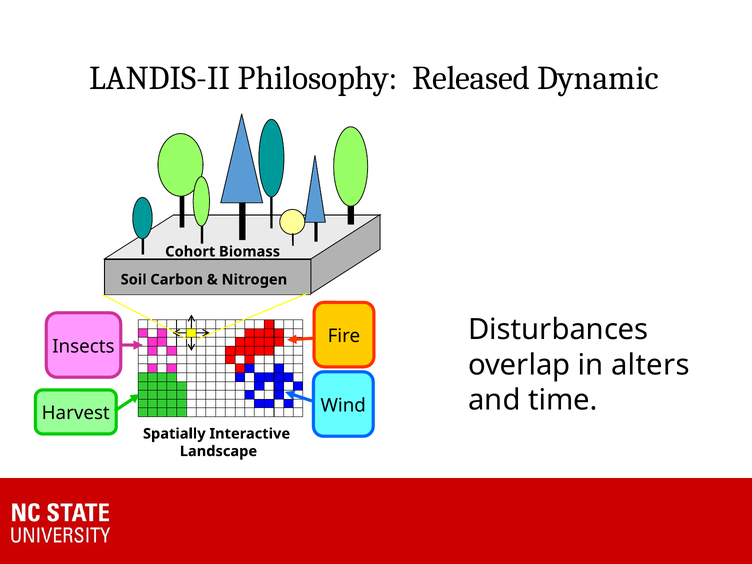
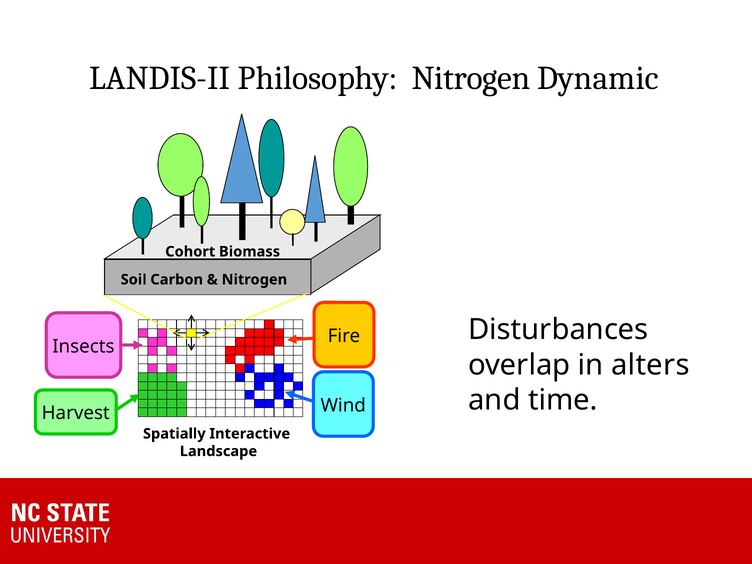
Philosophy Released: Released -> Nitrogen (471, 78)
